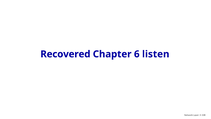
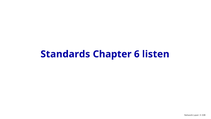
Recovered: Recovered -> Standards (65, 54)
